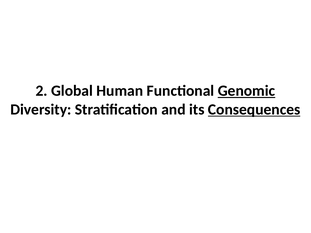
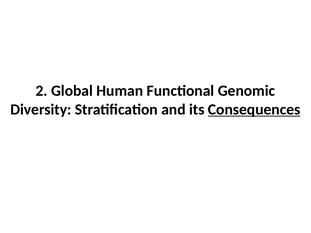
Genomic underline: present -> none (246, 91)
